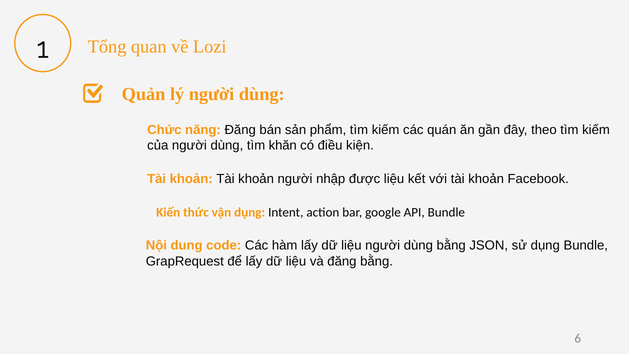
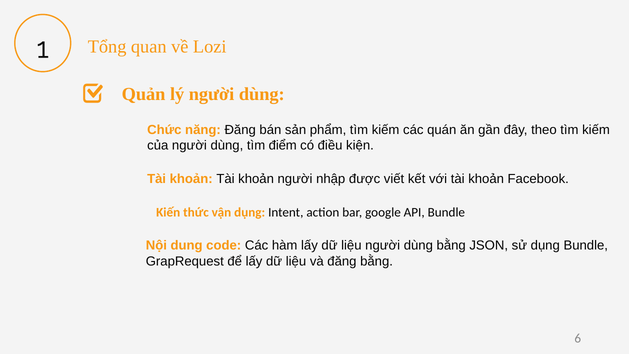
khăn: khăn -> điểm (283, 146)
được liệu: liệu -> viết (394, 179)
